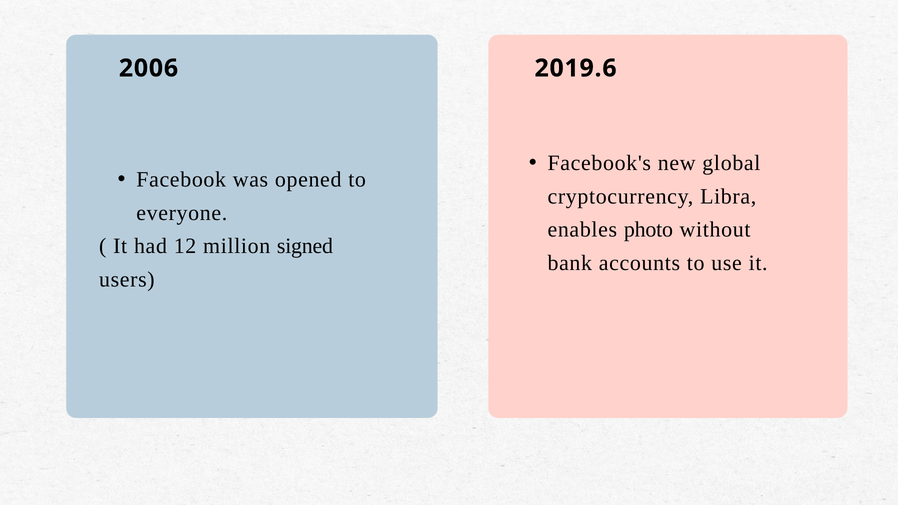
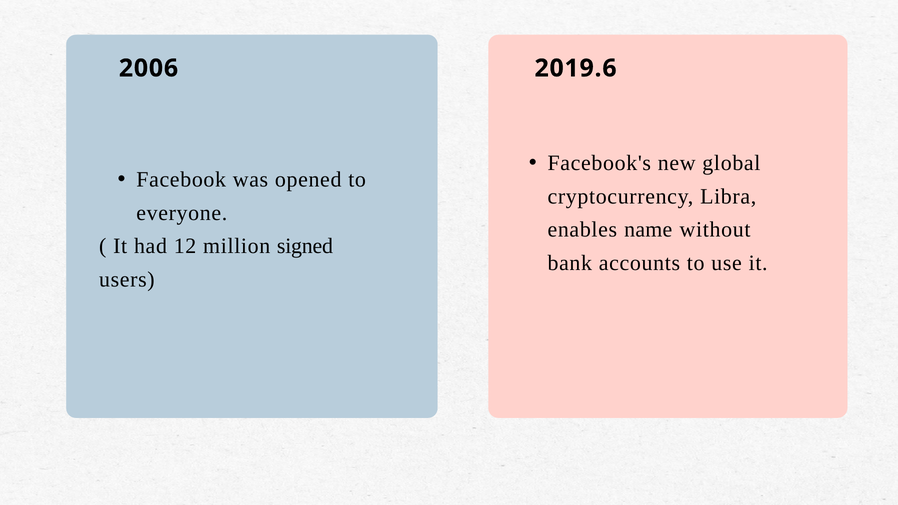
photo: photo -> name (648, 230)
